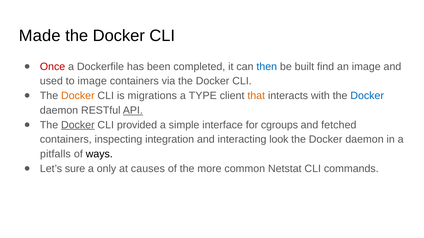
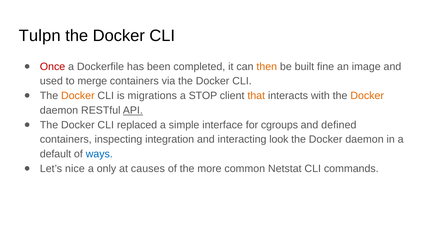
Made: Made -> Tulpn (40, 36)
then colour: blue -> orange (267, 67)
find: find -> fine (326, 67)
to image: image -> merge (92, 81)
TYPE: TYPE -> STOP (203, 96)
Docker colour: blue -> orange (367, 96)
Docker underline: present -> none (78, 125)
provided: provided -> replaced (137, 125)
fetched: fetched -> defined (339, 125)
pitfalls: pitfalls -> default (56, 154)
ways colour: black -> blue (99, 154)
sure: sure -> nice (75, 169)
